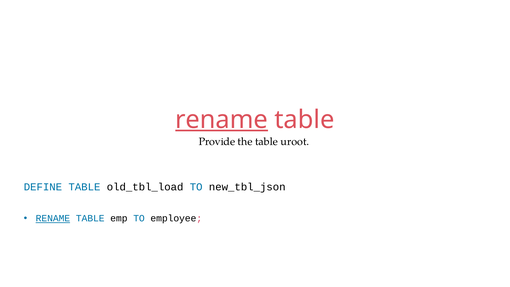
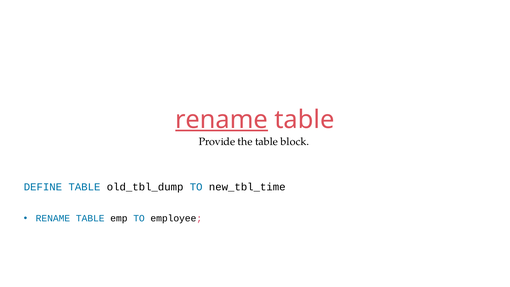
uroot: uroot -> block (295, 141)
old_tbl_load: old_tbl_load -> old_tbl_dump (145, 187)
new_tbl_json: new_tbl_json -> new_tbl_time (247, 187)
RENAME underline: present -> none (53, 218)
